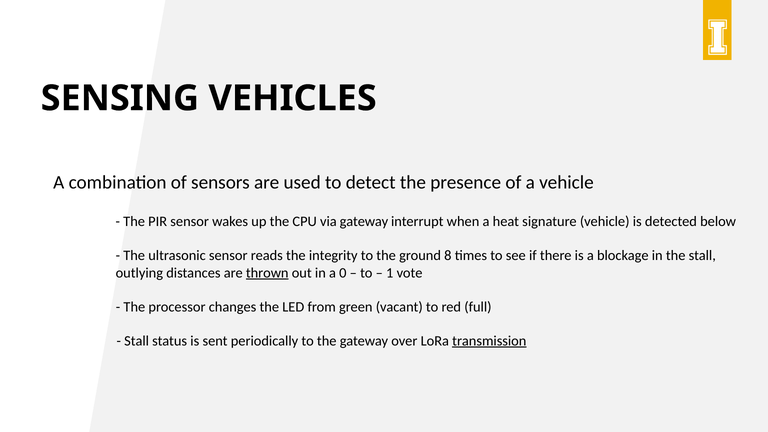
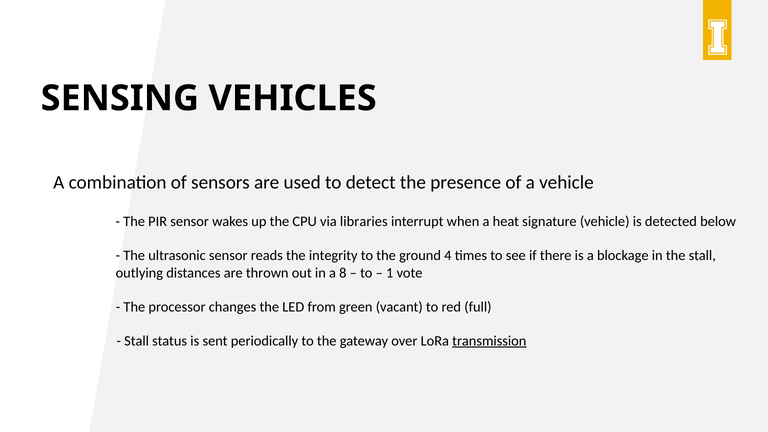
via gateway: gateway -> libraries (364, 222)
8: 8 -> 4 (448, 256)
thrown underline: present -> none (267, 273)
0: 0 -> 8 (343, 273)
